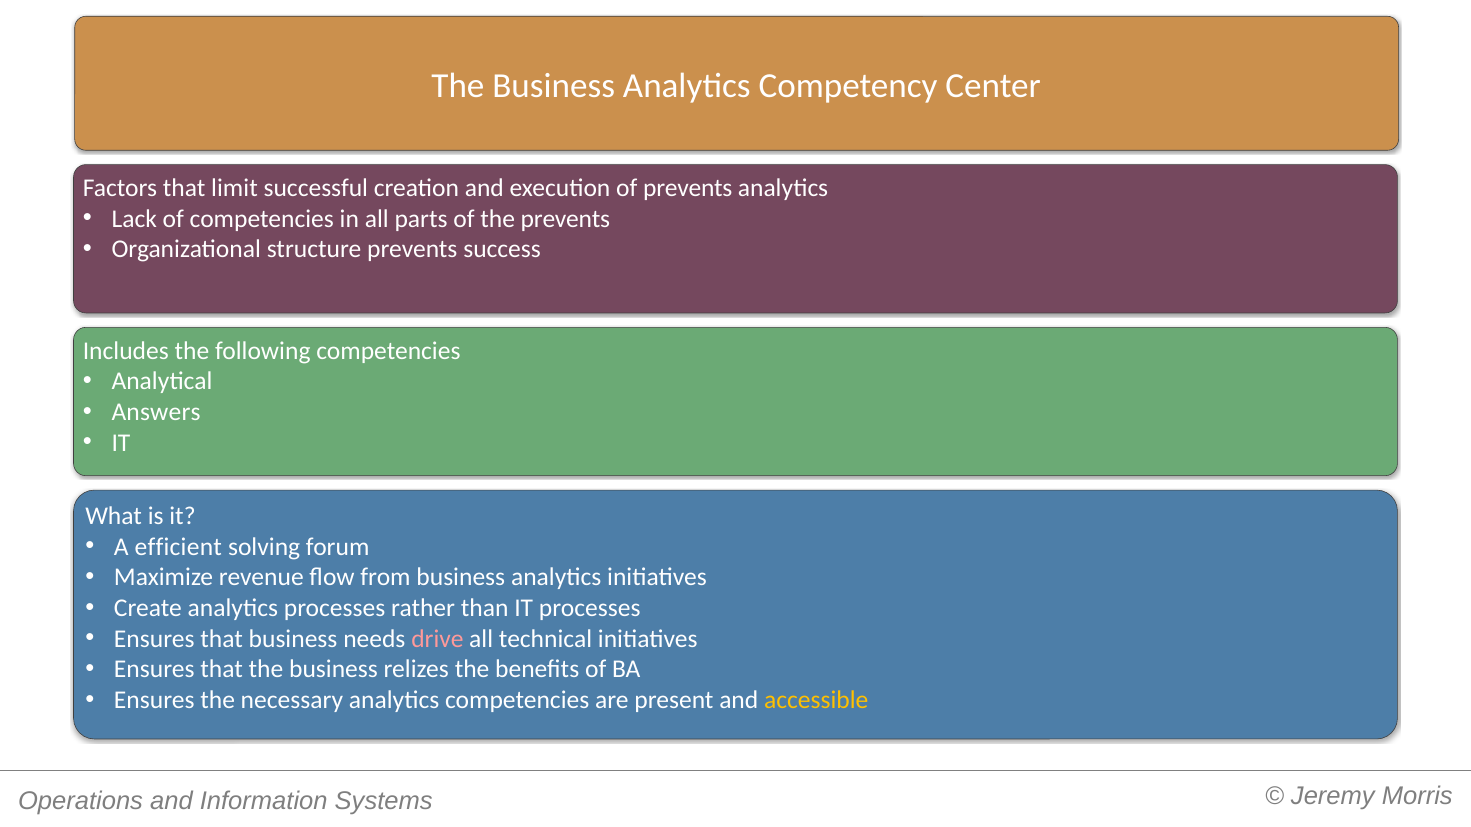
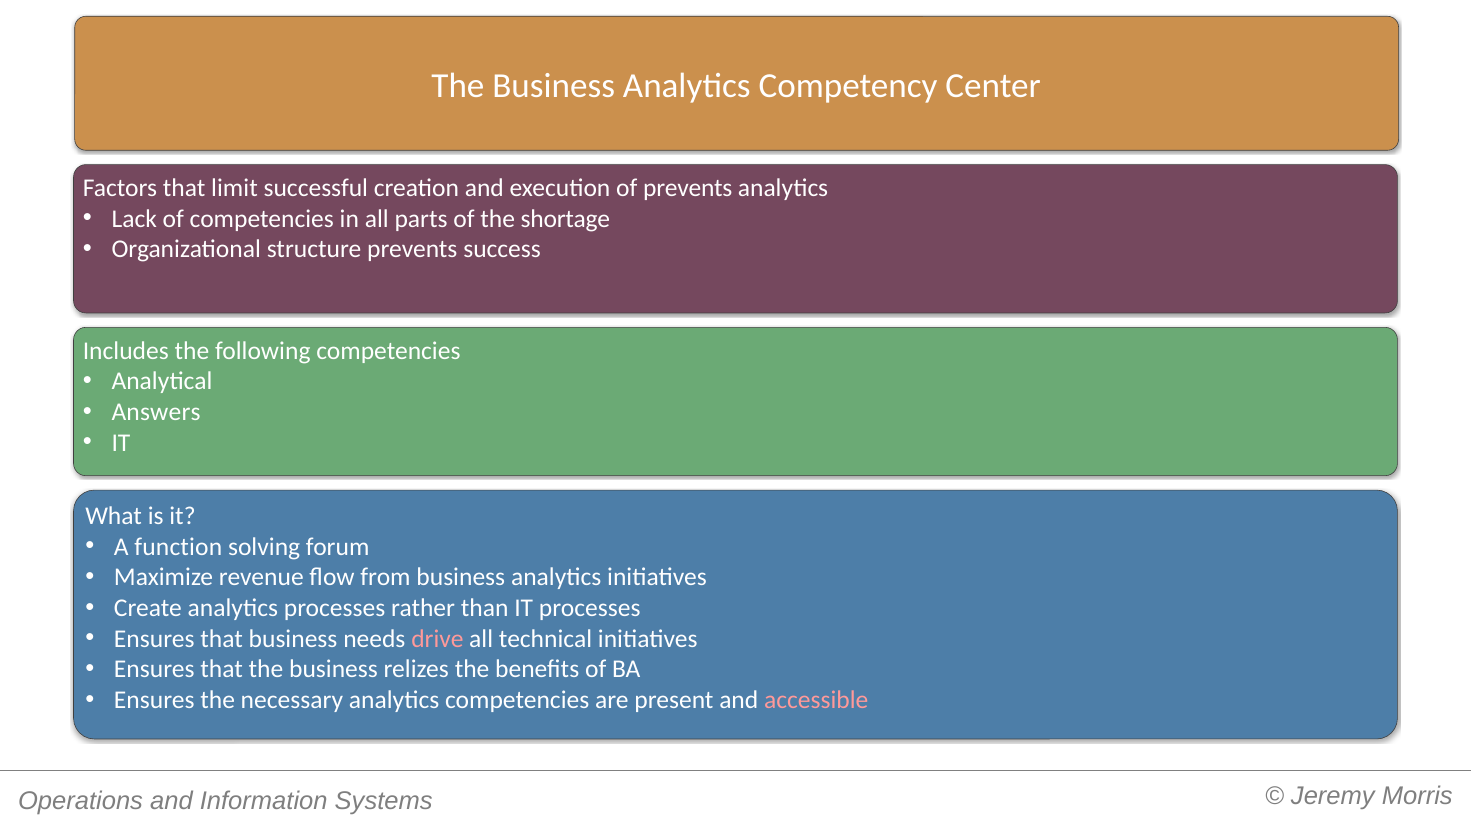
the prevents: prevents -> shortage (565, 219)
efficient: efficient -> function (178, 547)
accessible colour: yellow -> pink (816, 700)
